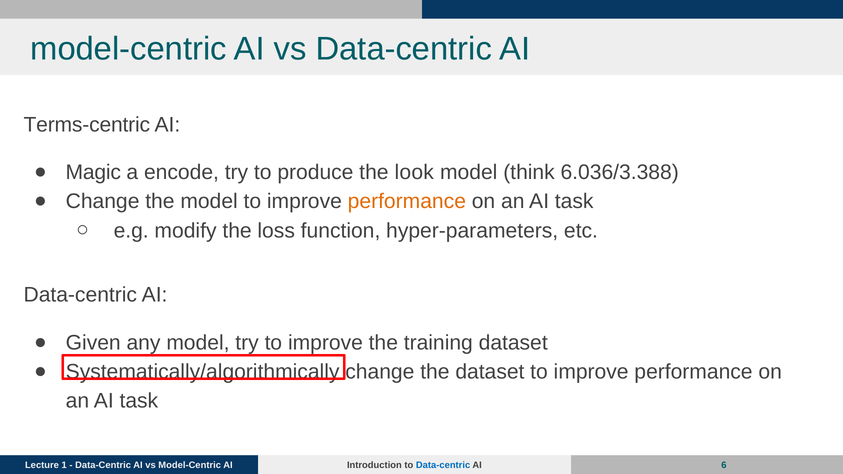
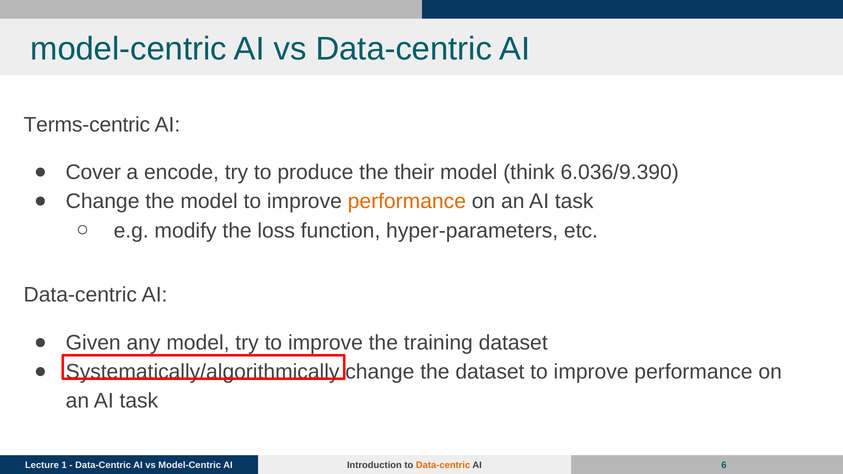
Magic: Magic -> Cover (93, 173)
look: look -> their (414, 173)
6.036/3.388: 6.036/3.388 -> 6.036/9.390 (620, 173)
Data-centric colour: blue -> orange (443, 465)
